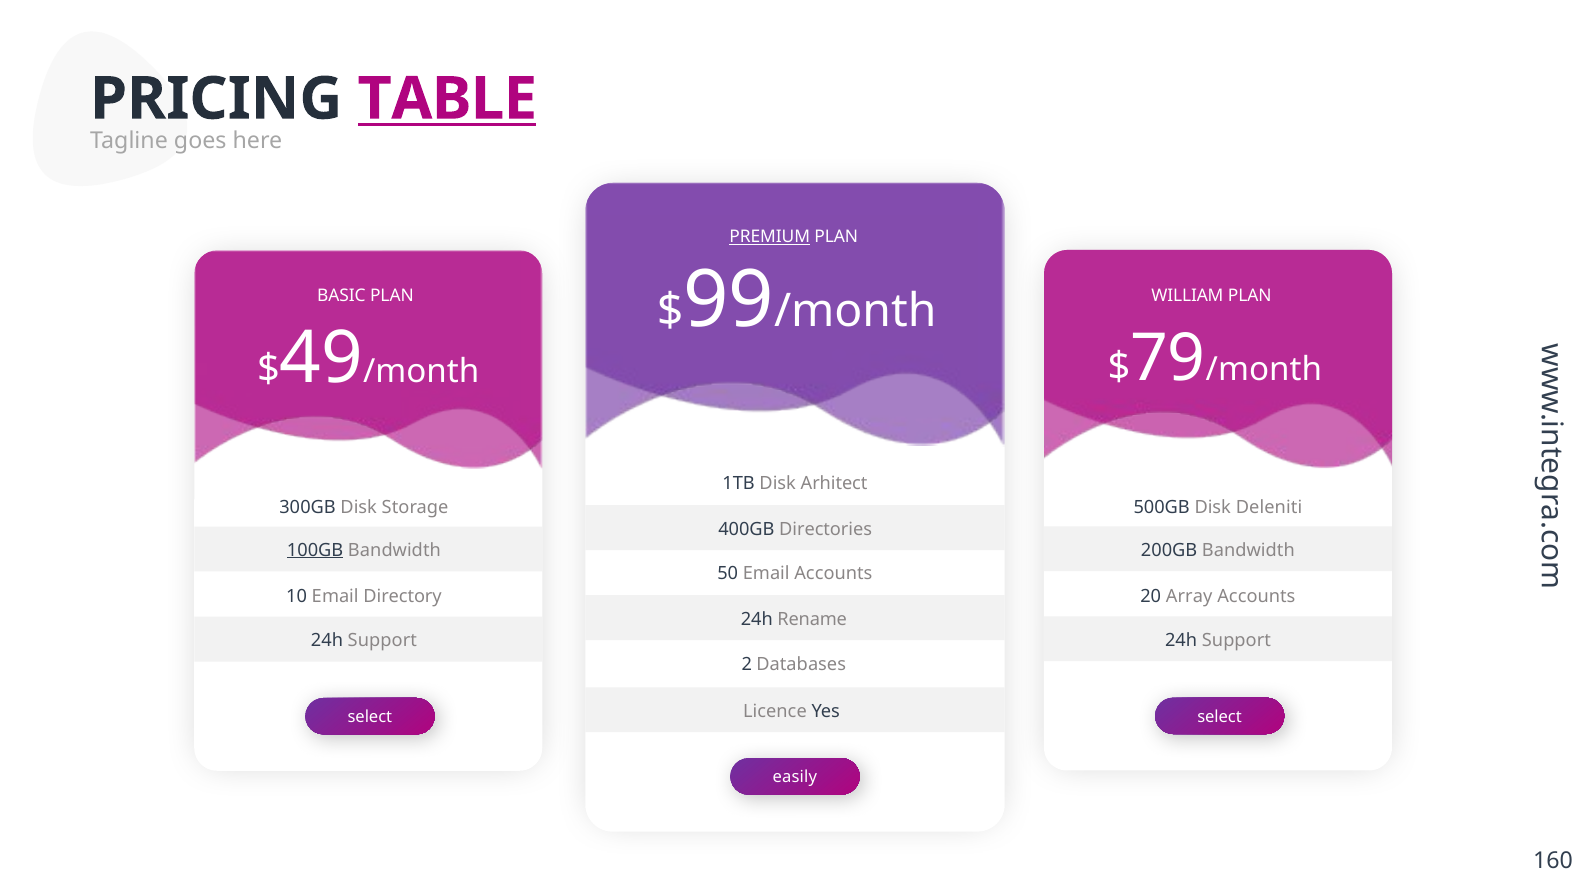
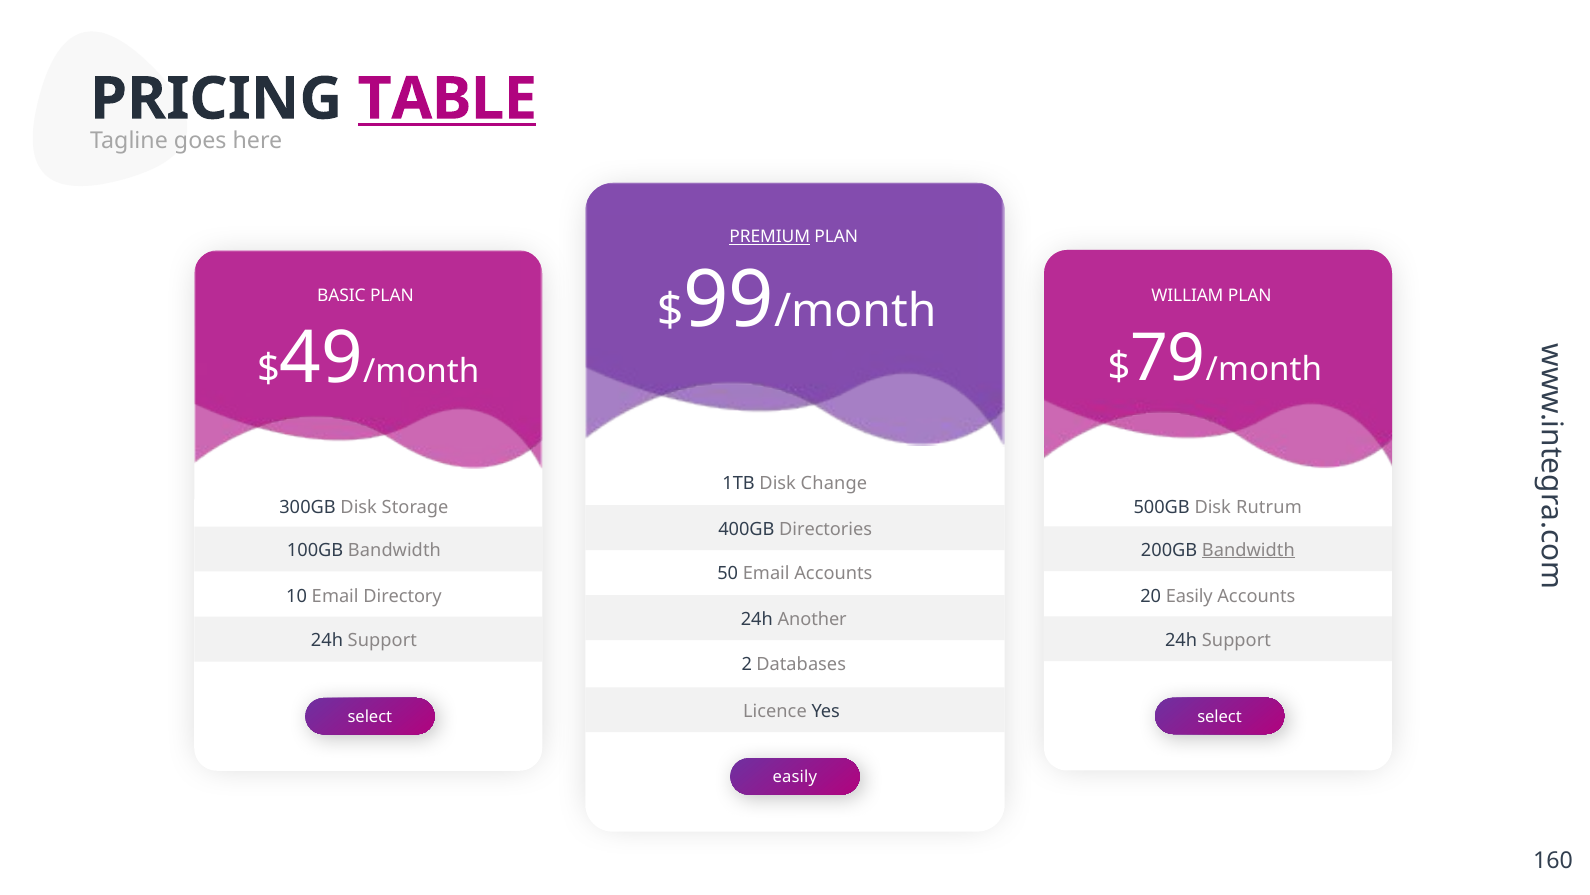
Arhitect: Arhitect -> Change (834, 484)
Deleniti: Deleniti -> Rutrum (1269, 507)
100GB underline: present -> none (315, 550)
Bandwidth underline: none -> present (1248, 550)
20 Array: Array -> Easily (1189, 596)
Rename: Rename -> Another (812, 619)
